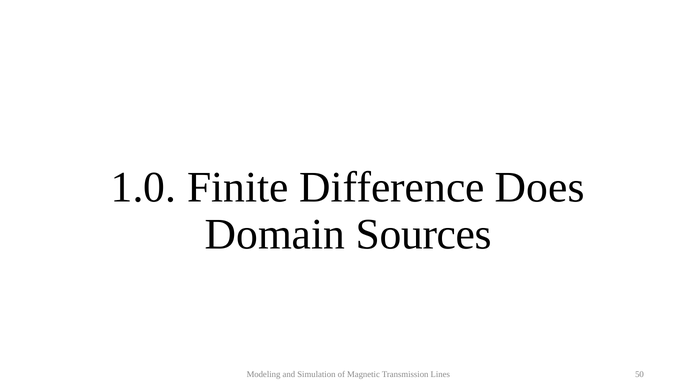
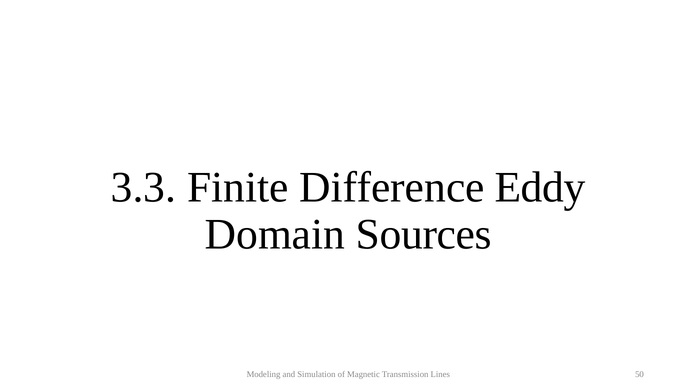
1.0: 1.0 -> 3.3 (143, 187)
Does: Does -> Eddy (540, 187)
